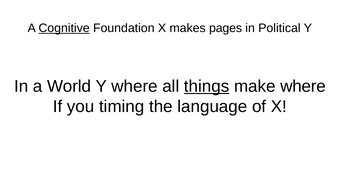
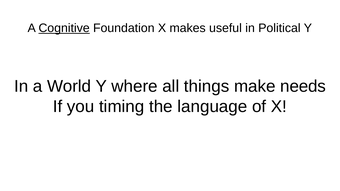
pages: pages -> useful (225, 28)
things underline: present -> none (207, 86)
make where: where -> needs (303, 86)
